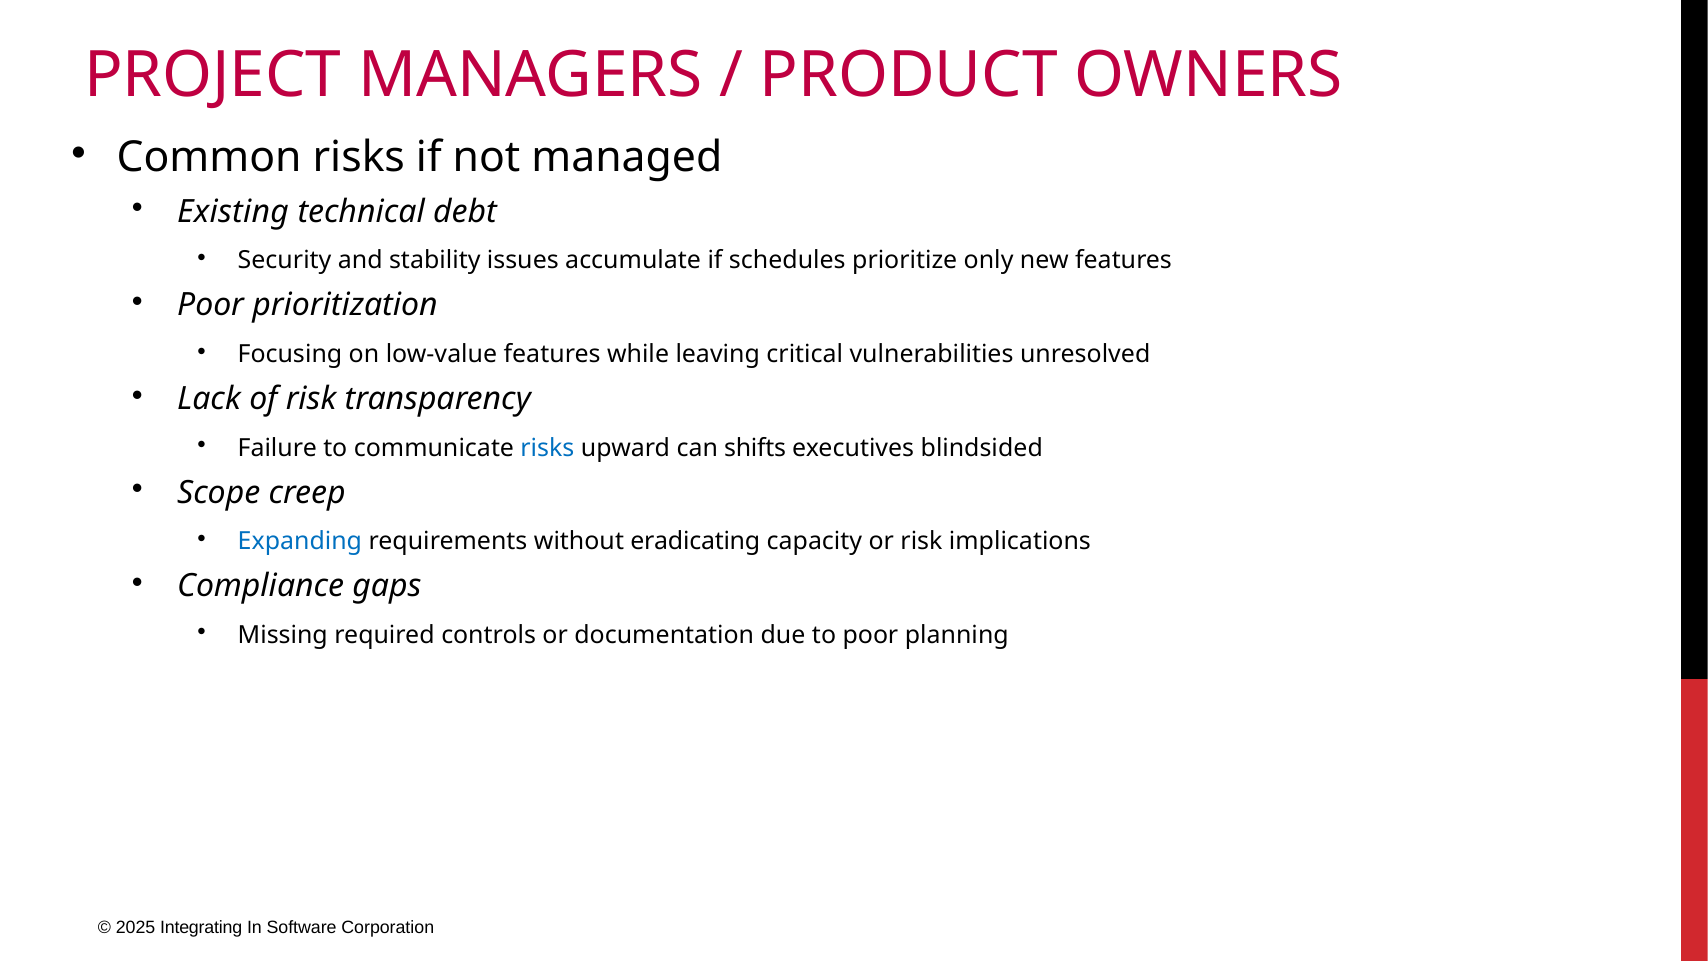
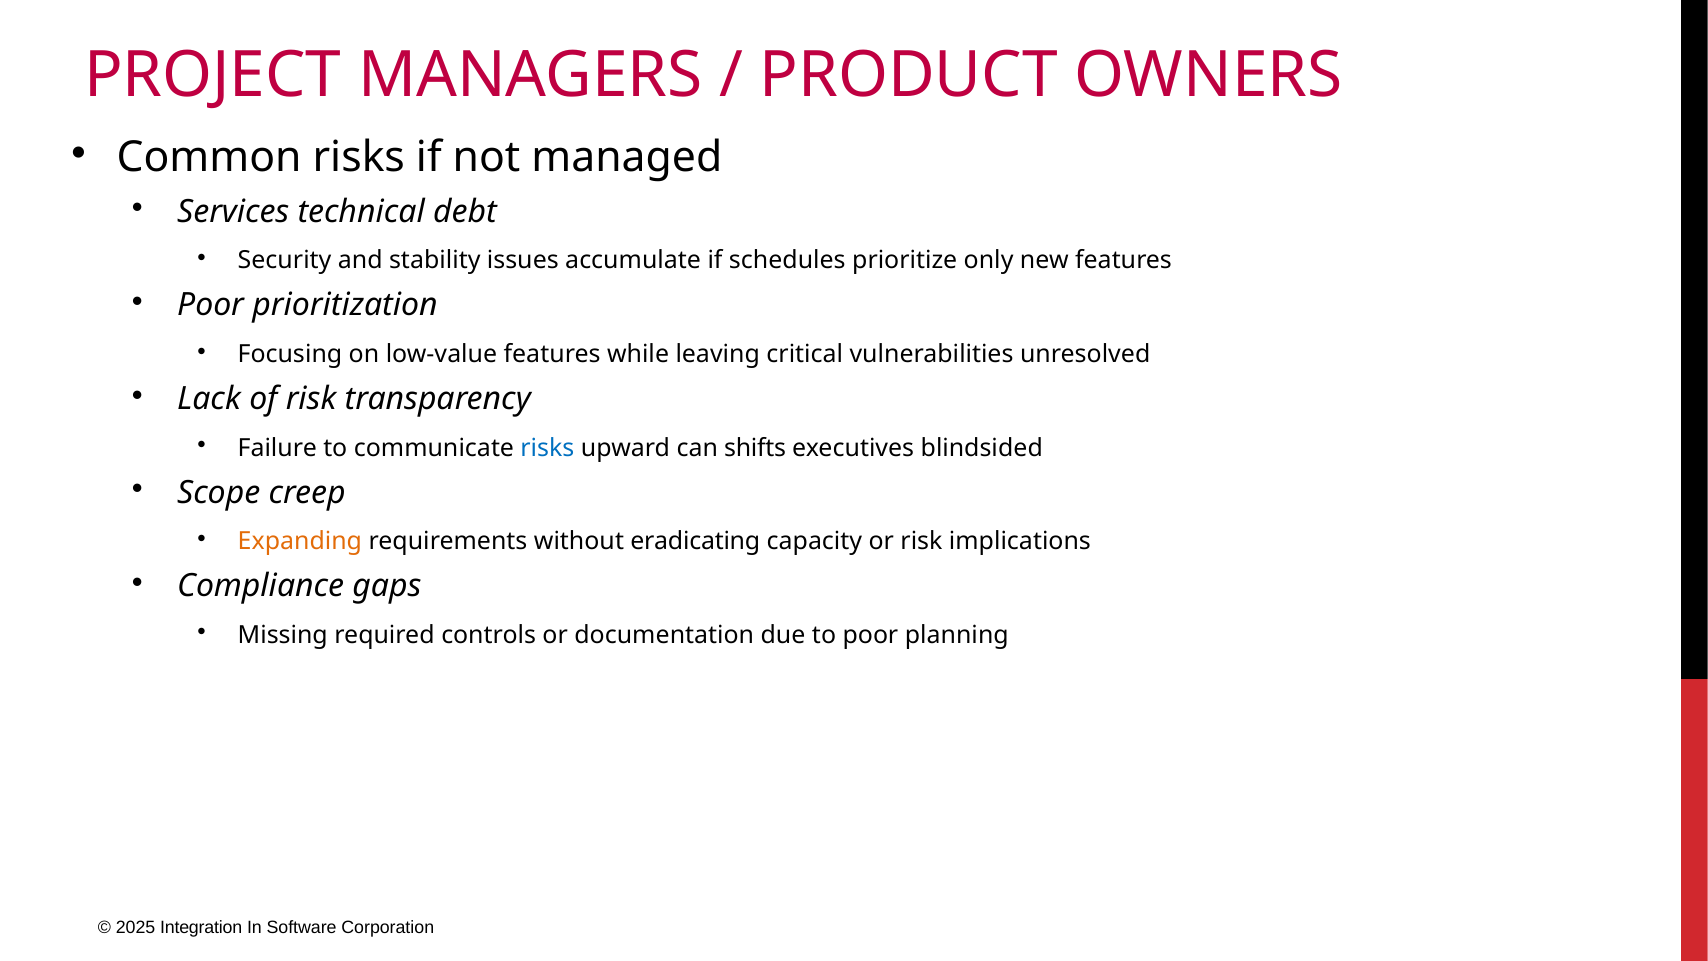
Existing: Existing -> Services (233, 212)
Expanding colour: blue -> orange (300, 541)
Integrating: Integrating -> Integration (201, 928)
